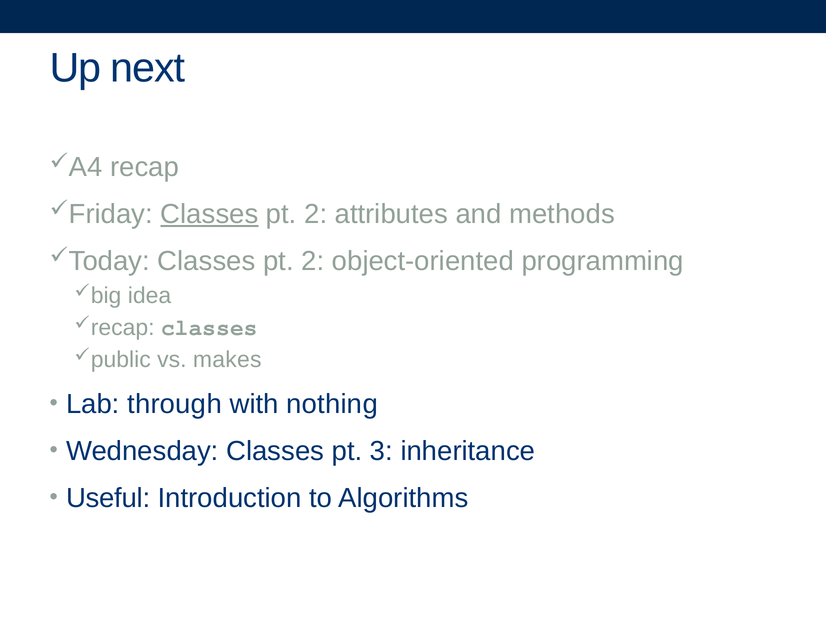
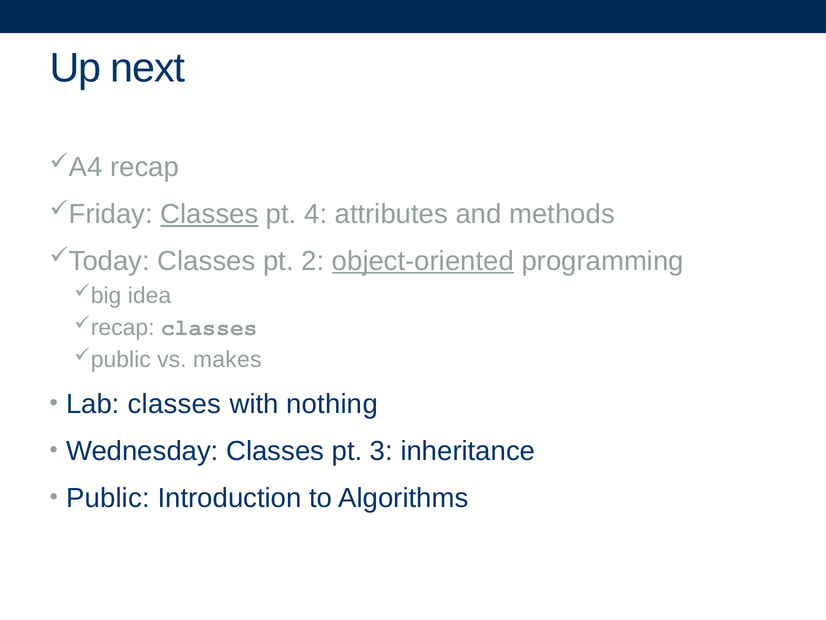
2: 2 -> 4 (316, 214)
object-oriented underline: none -> present (423, 261)
Lab through: through -> classes (174, 404)
Useful: Useful -> Public (108, 498)
